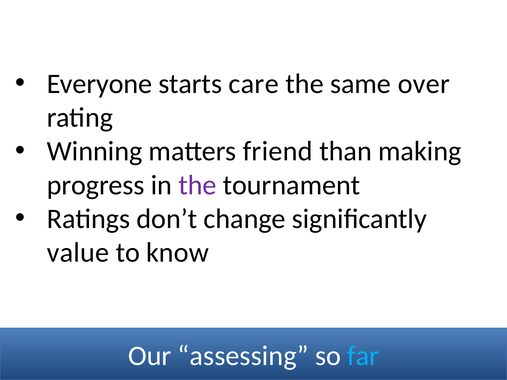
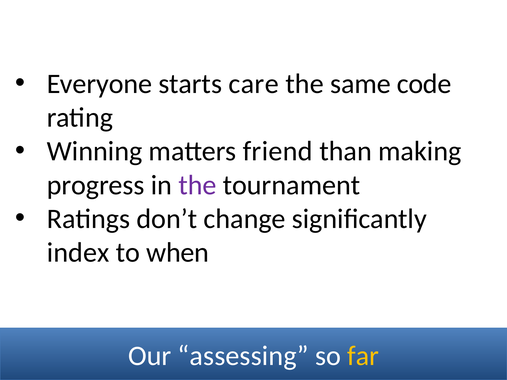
over: over -> code (424, 84)
value: value -> index (78, 253)
know: know -> when (178, 253)
far colour: light blue -> yellow (363, 356)
